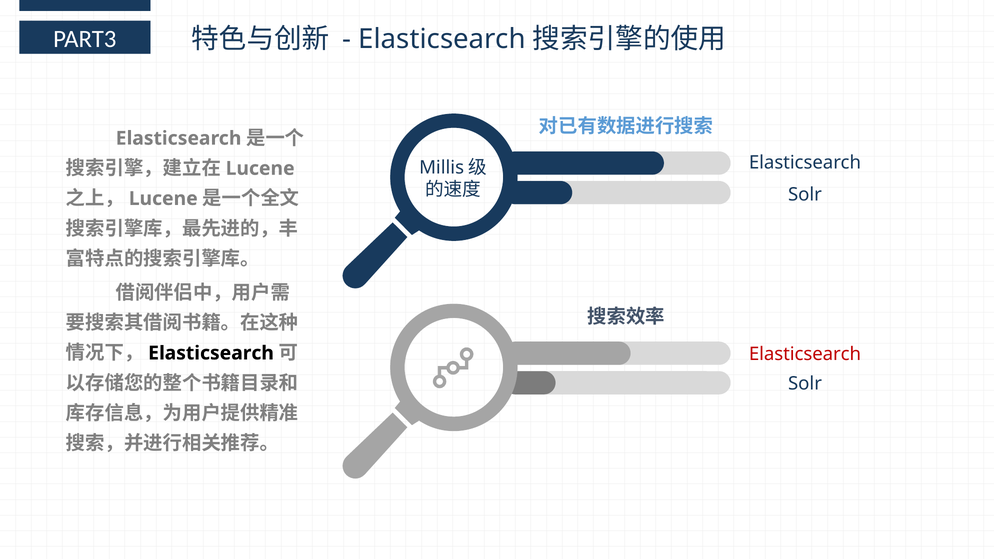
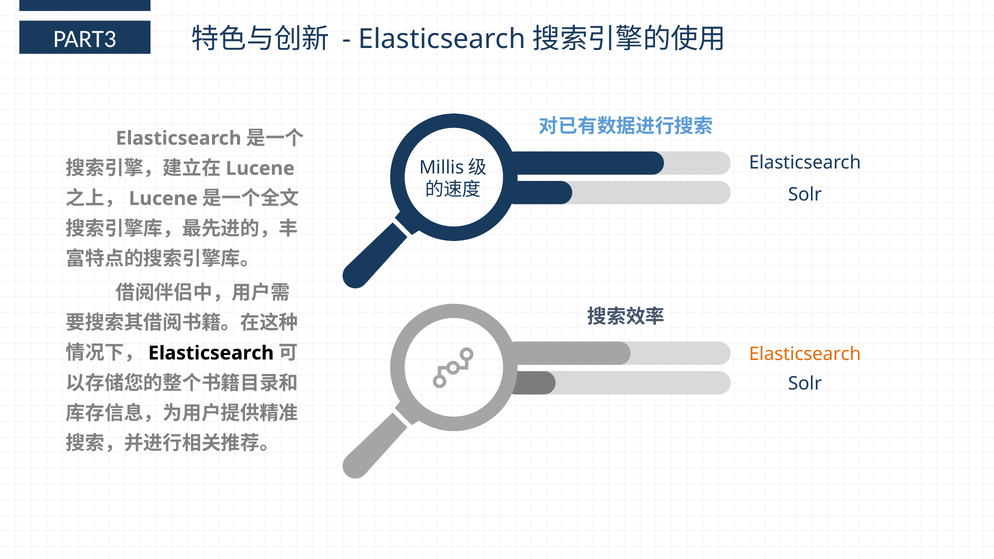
Elasticsearch colour: red -> orange (805, 354)
